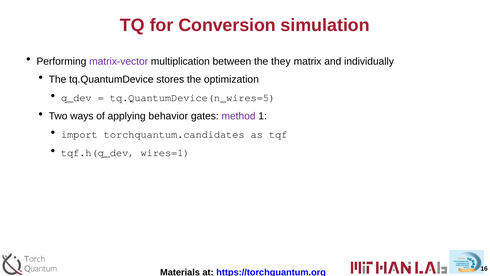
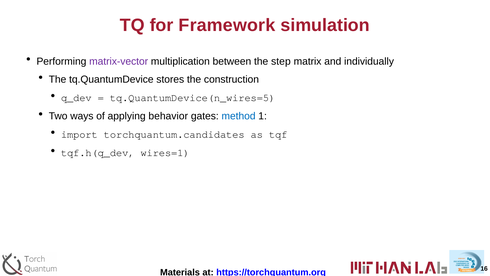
Conversion: Conversion -> Framework (227, 25)
they: they -> step (281, 61)
optimization: optimization -> construction (231, 80)
method colour: purple -> blue (239, 116)
